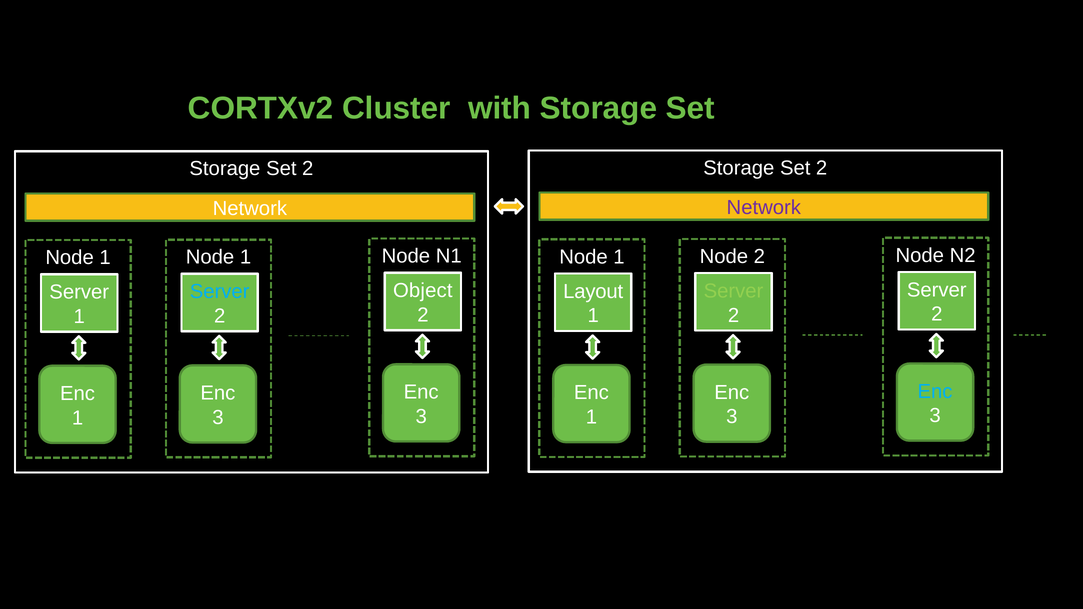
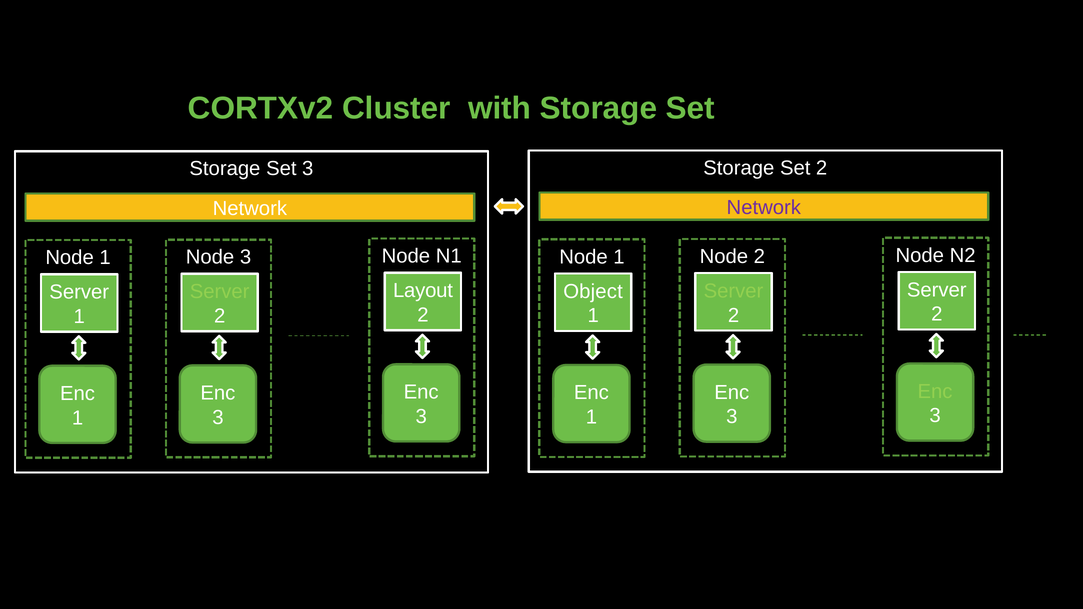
2: 2 -> 3 (308, 169)
1: 1 -> 3 (246, 257)
Object: Object -> Layout (423, 291)
Layout: Layout -> Object (593, 291)
Server colour: light blue -> light green (220, 292)
Enc colour: light blue -> light green (935, 391)
